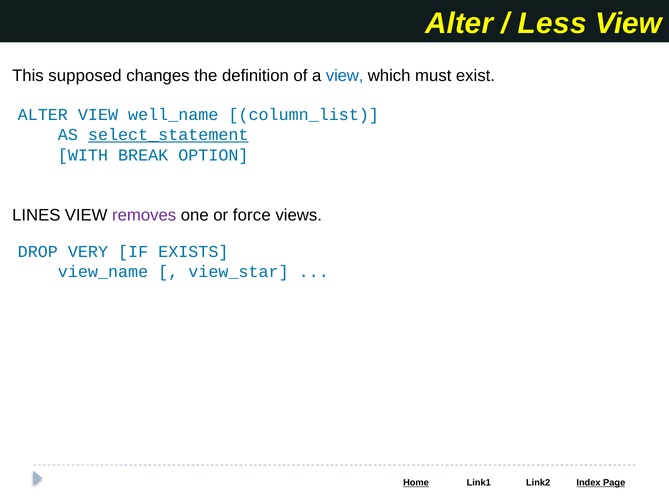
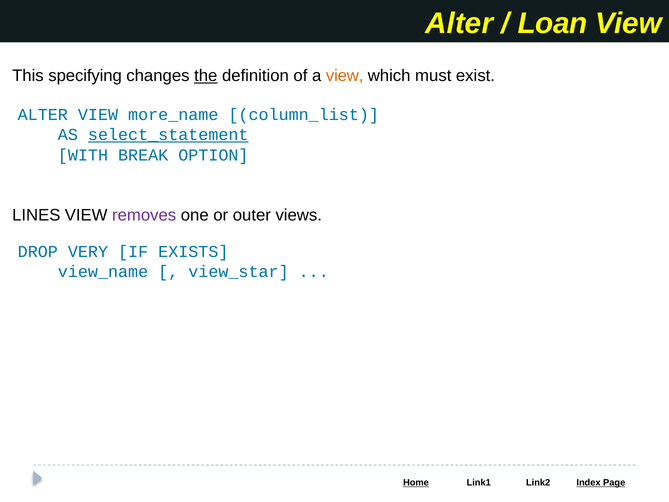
Less: Less -> Loan (553, 23)
supposed: supposed -> specifying (85, 76)
the underline: none -> present (206, 76)
view colour: blue -> orange (345, 76)
well_name: well_name -> more_name (173, 115)
force: force -> outer (252, 215)
